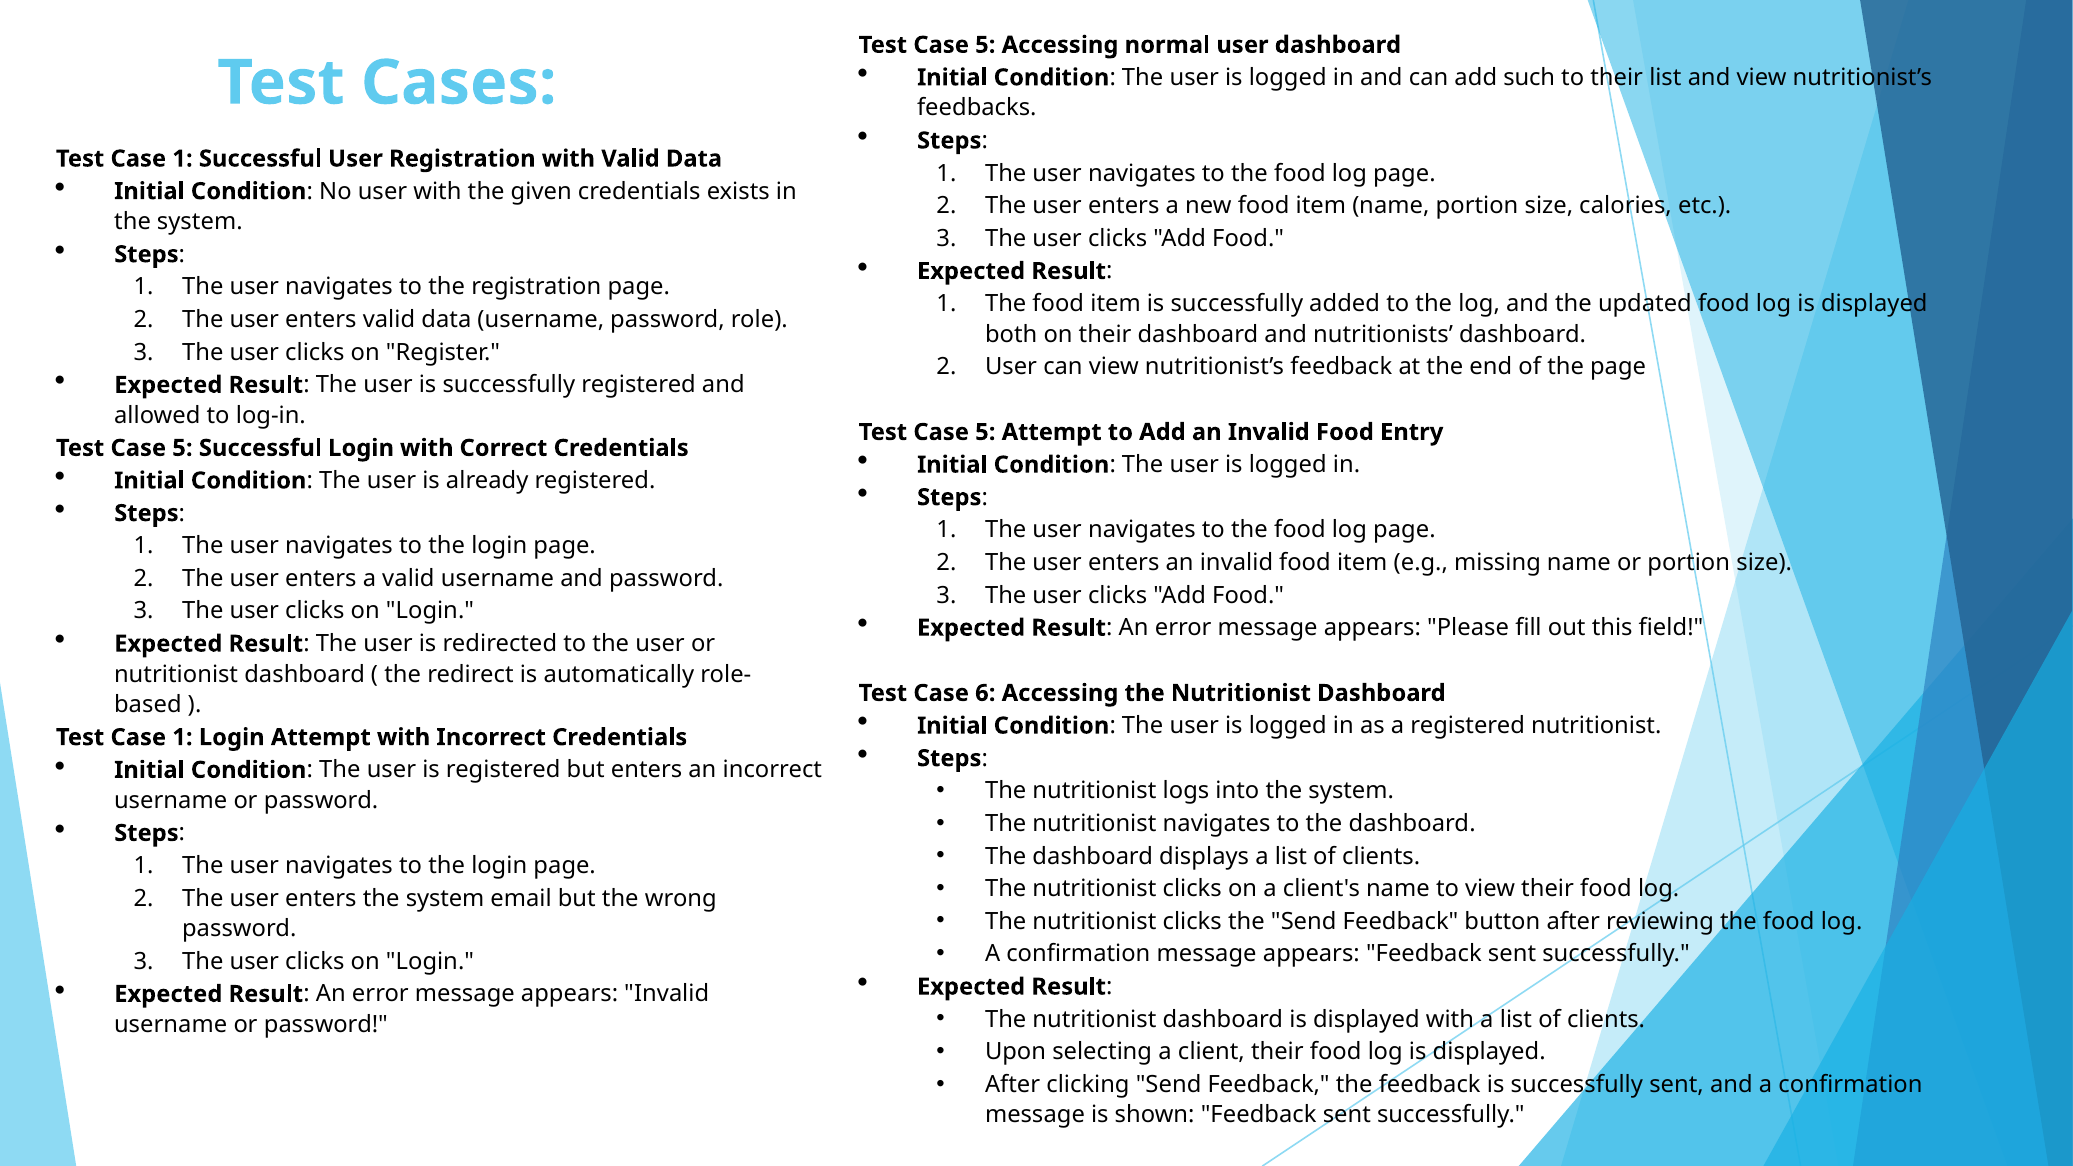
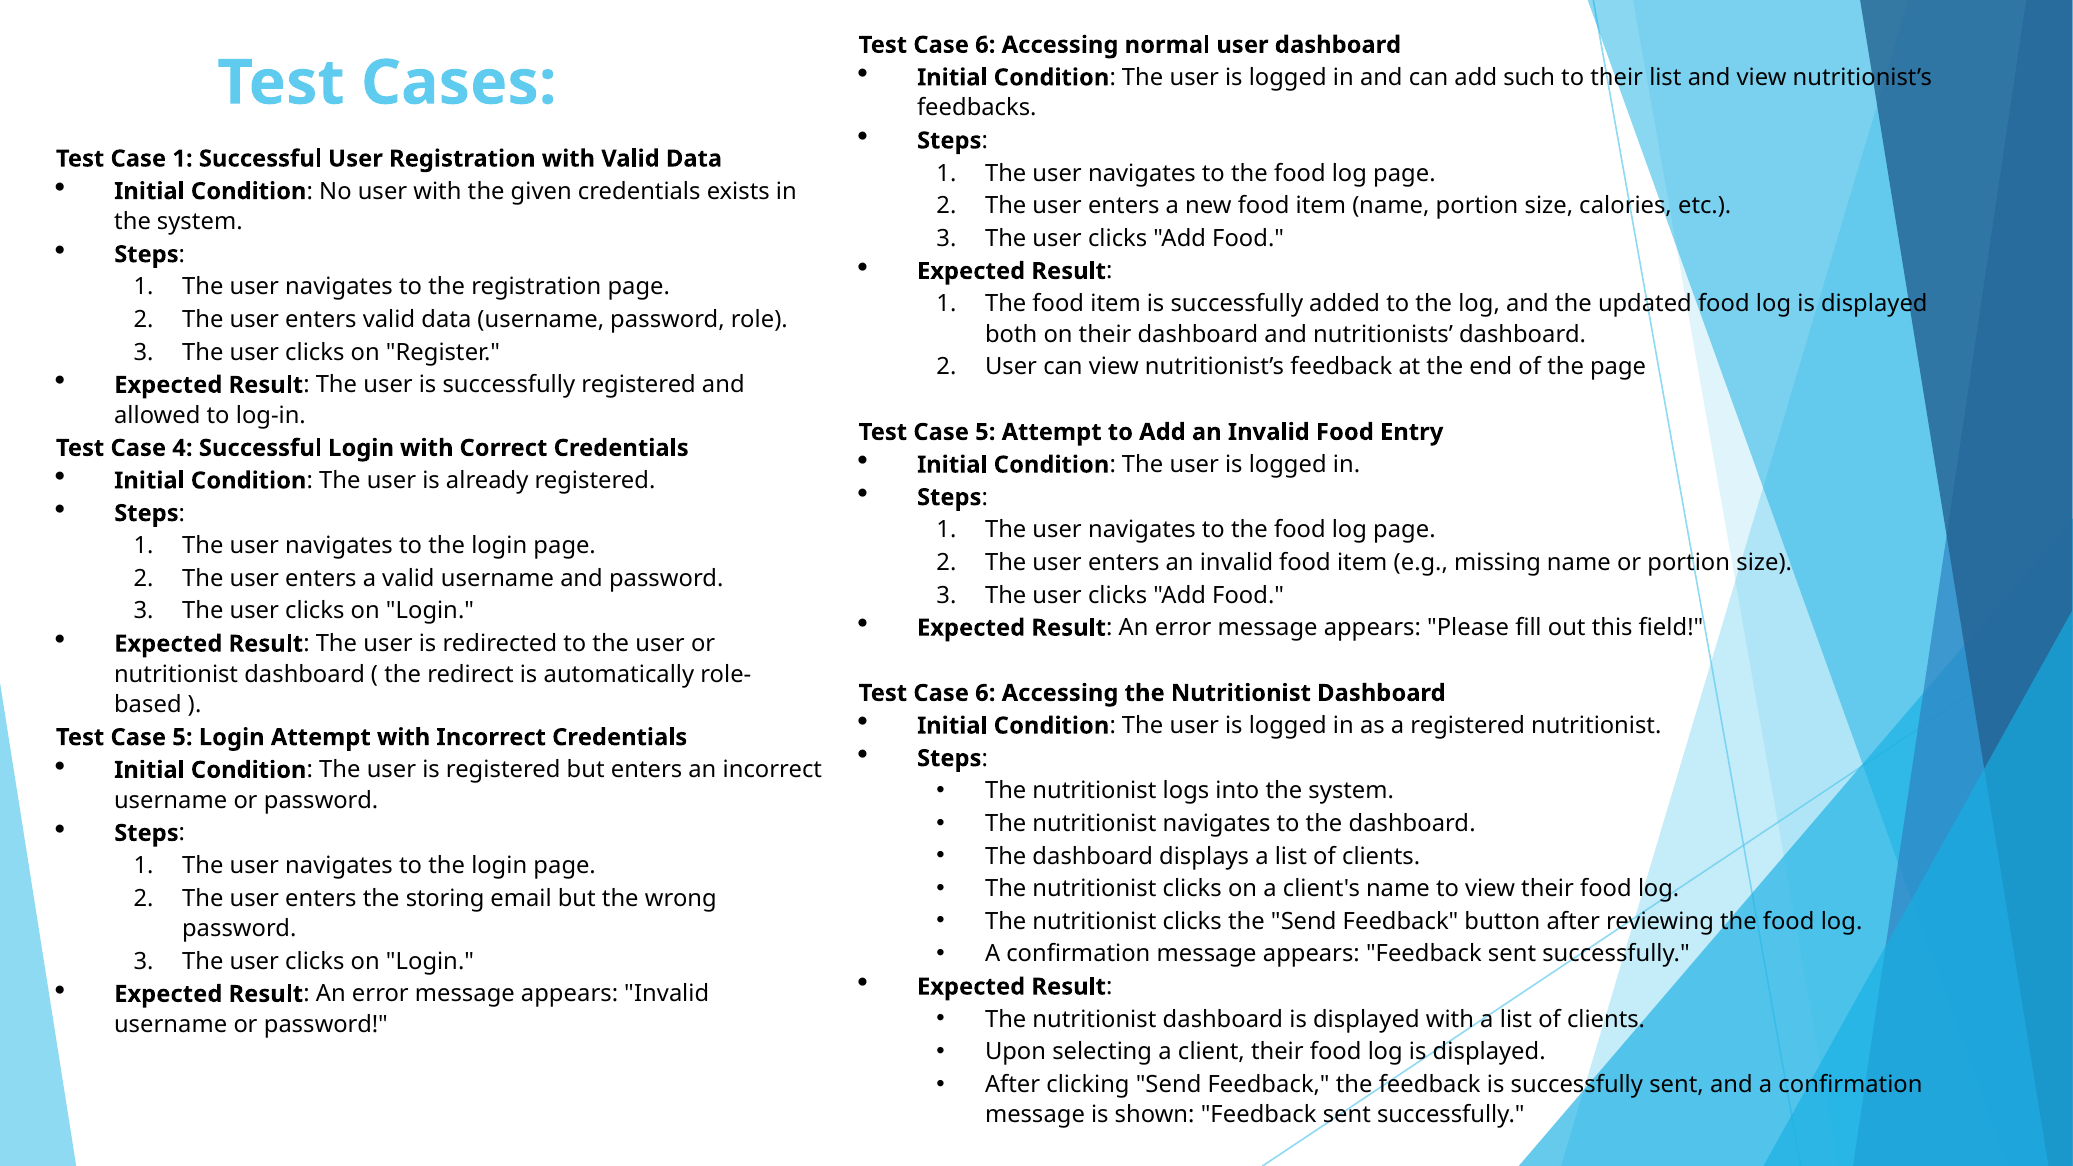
5: 5 -> 6 (985, 45)
5: 5 -> 4 (182, 448)
1: 1 -> 5 (182, 737)
enters the system: system -> storing (445, 898)
